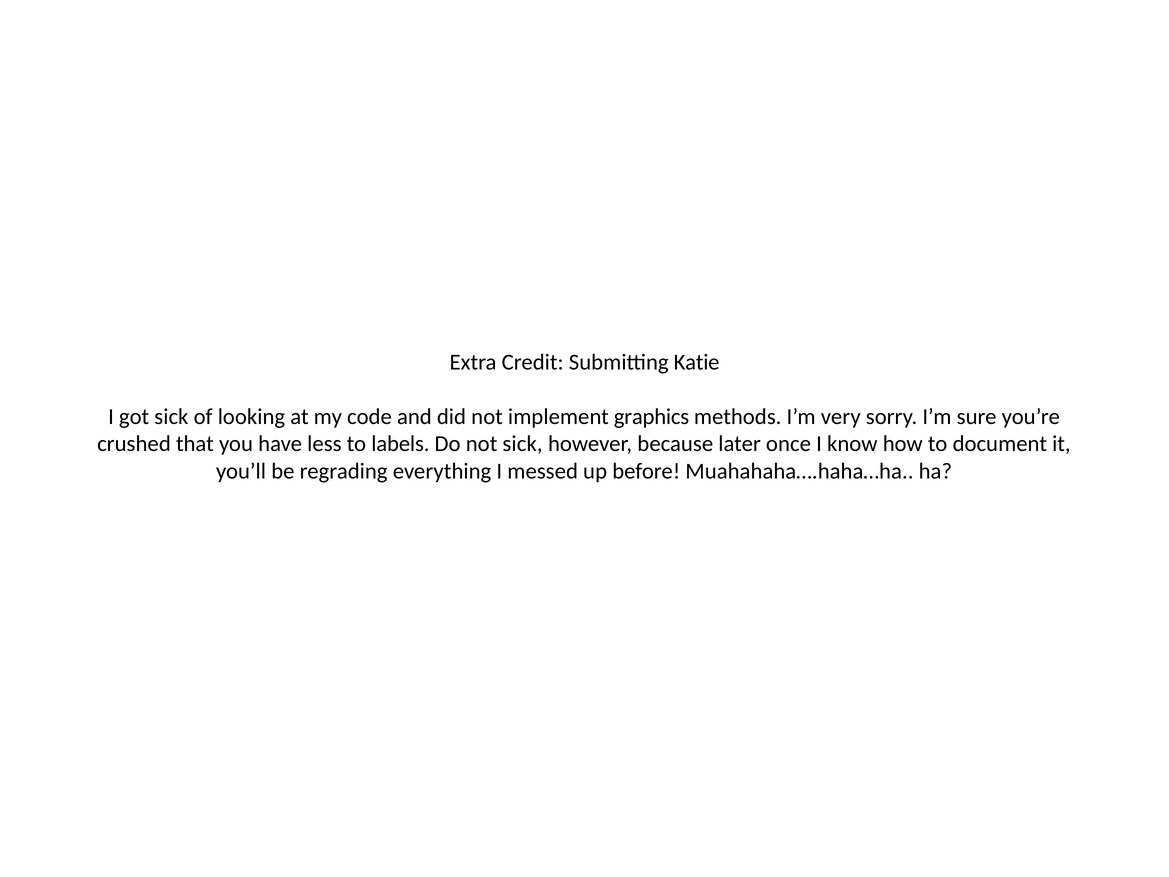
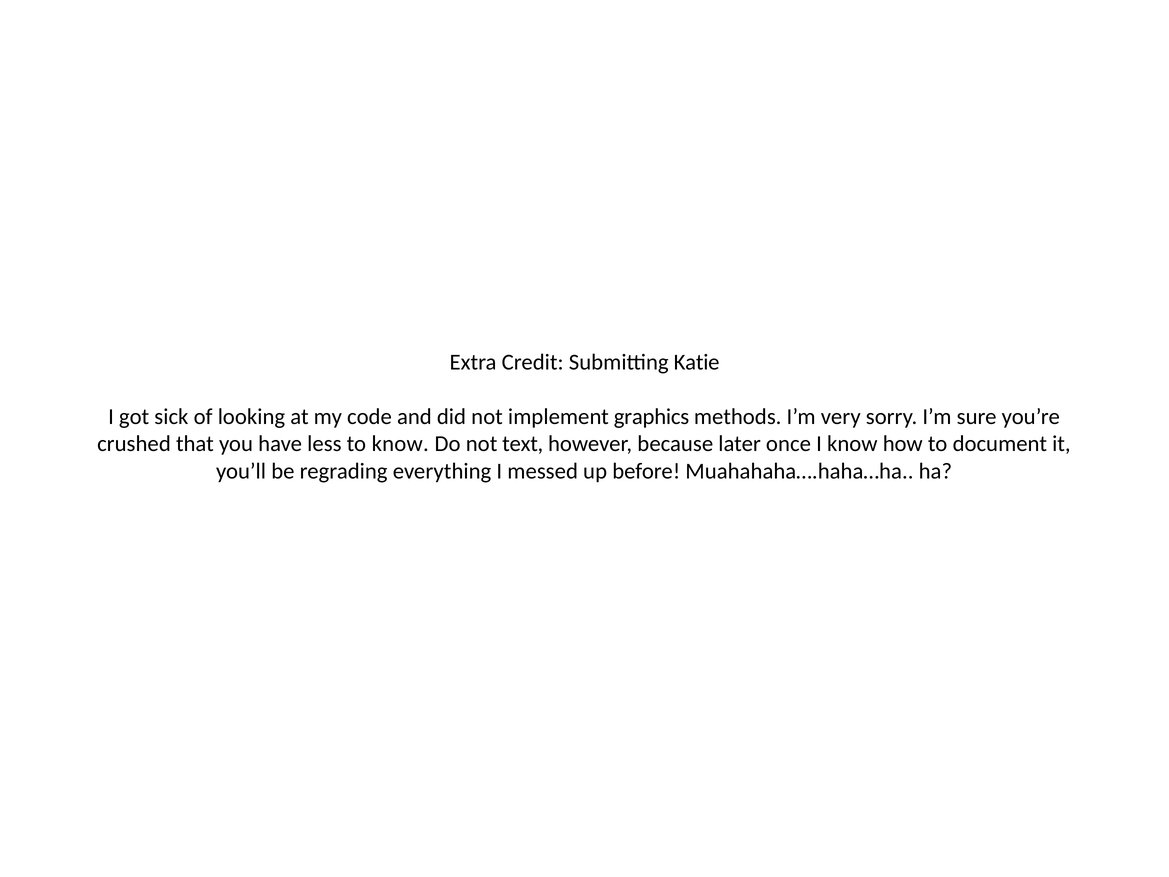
to labels: labels -> know (400, 444)
not sick: sick -> text (523, 444)
